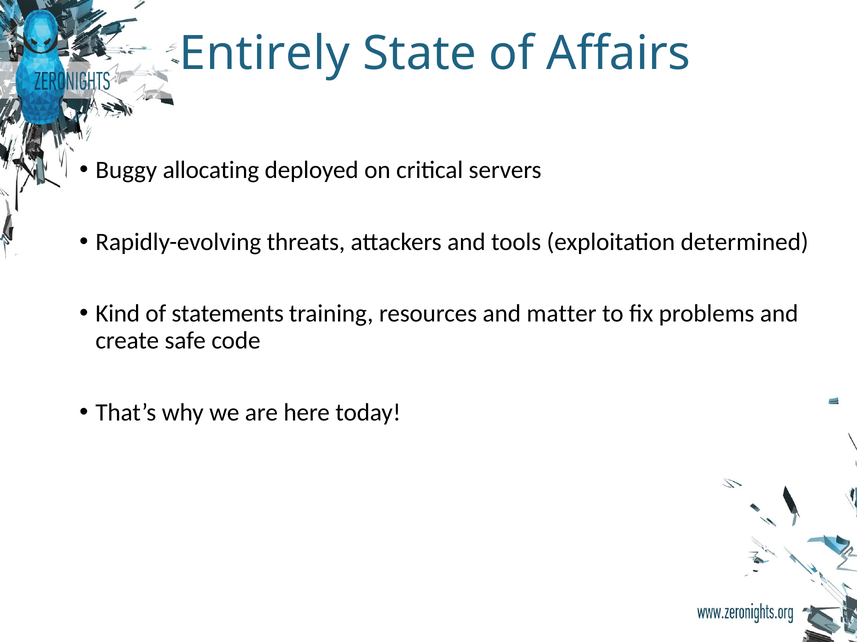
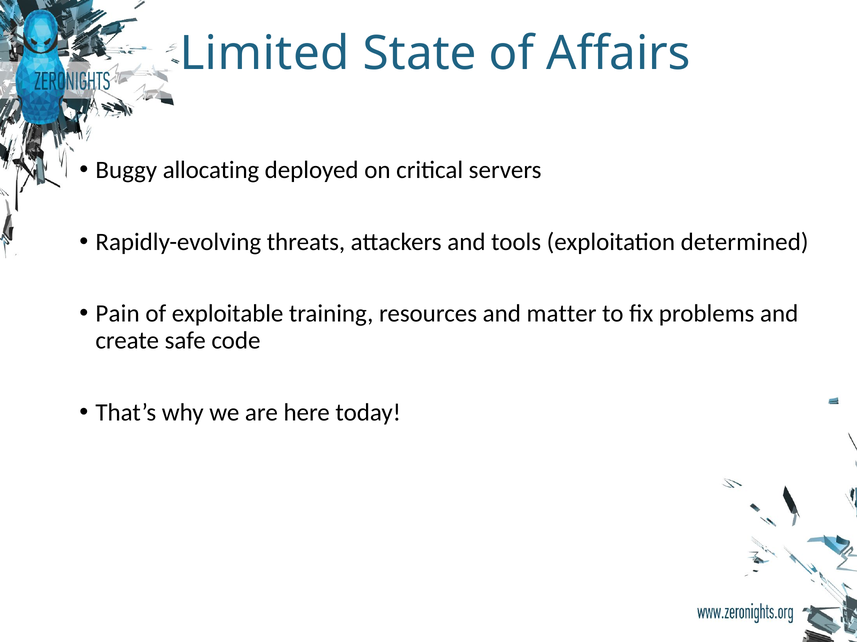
Entirely: Entirely -> Limited (265, 54)
Kind: Kind -> Pain (118, 314)
statements: statements -> exploitable (228, 314)
